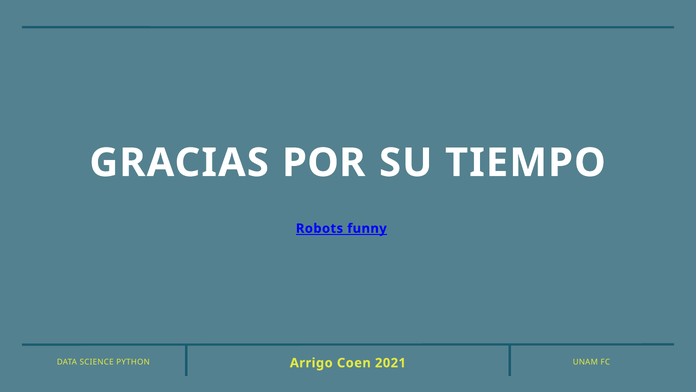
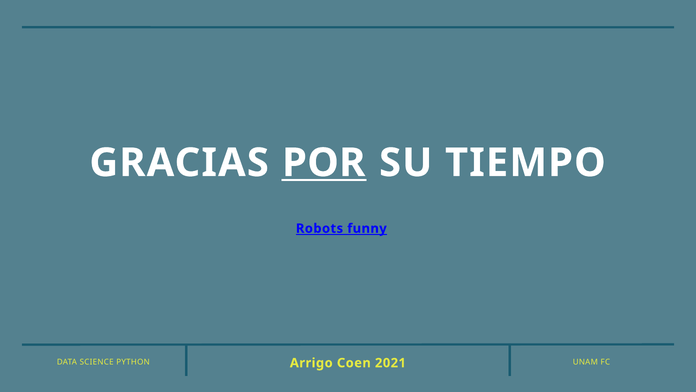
POR underline: none -> present (324, 163)
